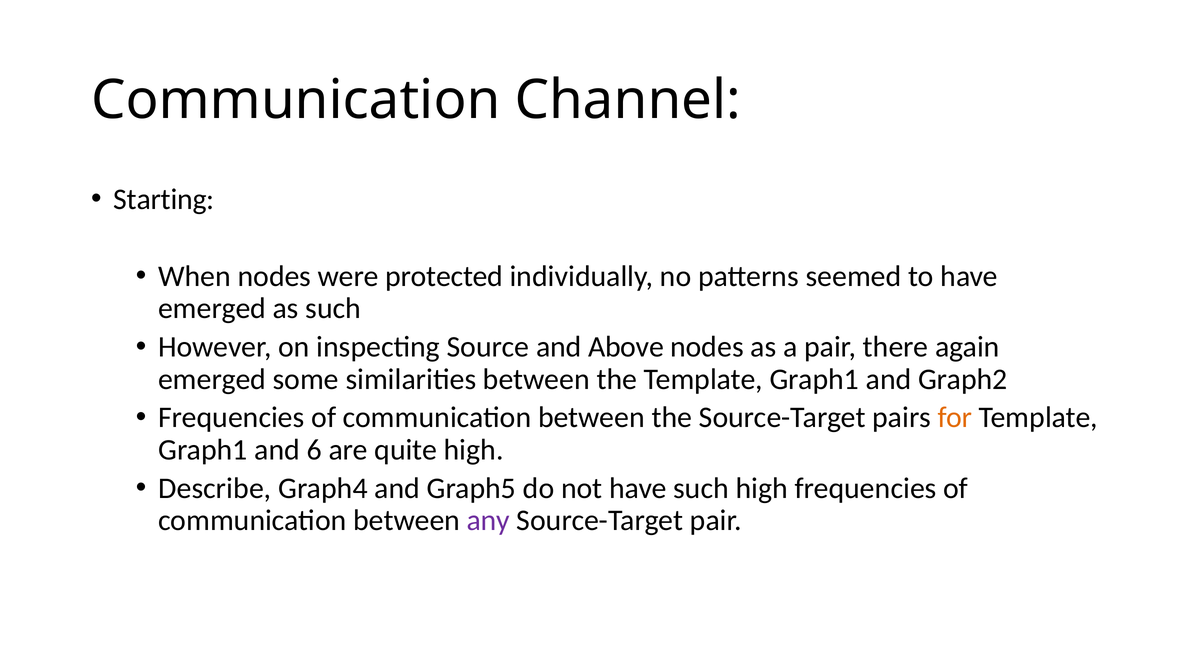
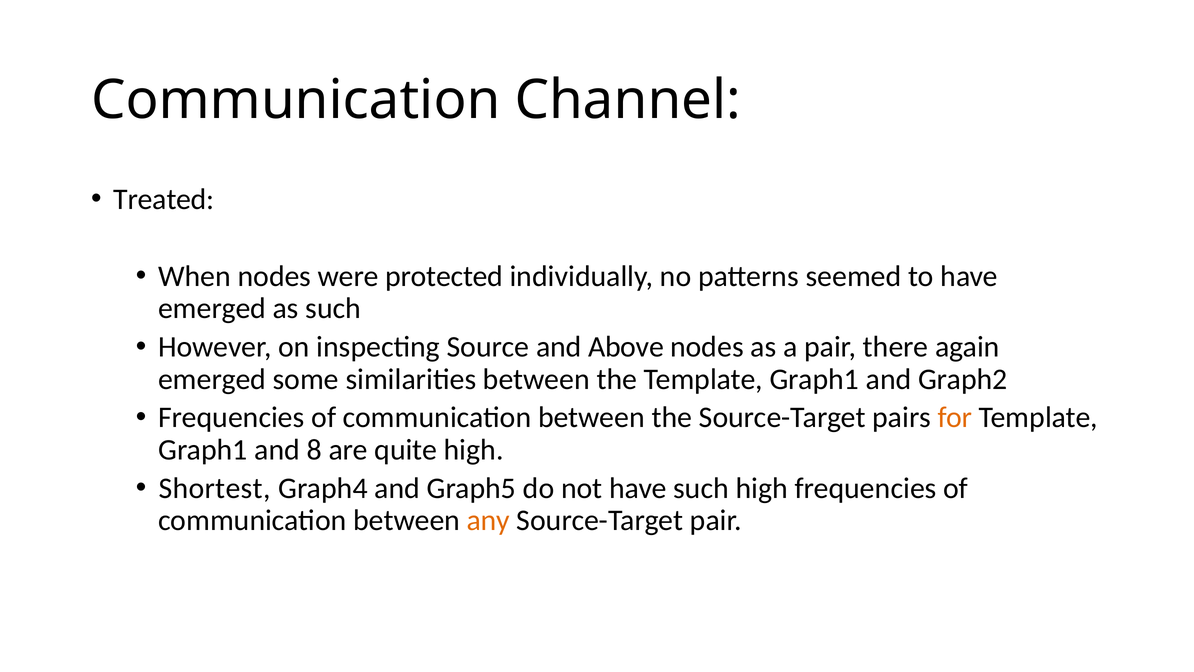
Starting: Starting -> Treated (164, 199)
6: 6 -> 8 (314, 450)
Describe: Describe -> Shortest (215, 488)
any colour: purple -> orange (488, 520)
